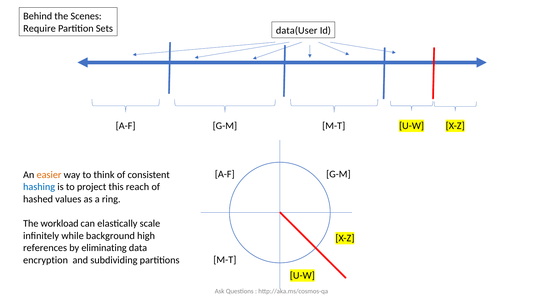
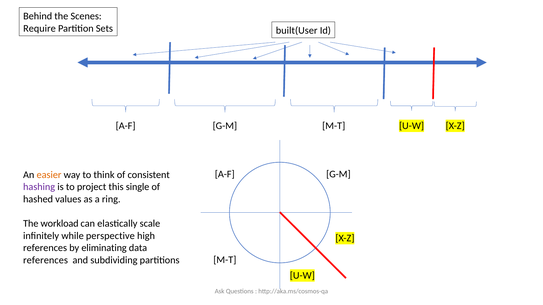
data(User: data(User -> built(User (297, 31)
hashing colour: blue -> purple (39, 187)
reach: reach -> single (138, 187)
background: background -> perspective (110, 236)
encryption: encryption -> references (46, 260)
